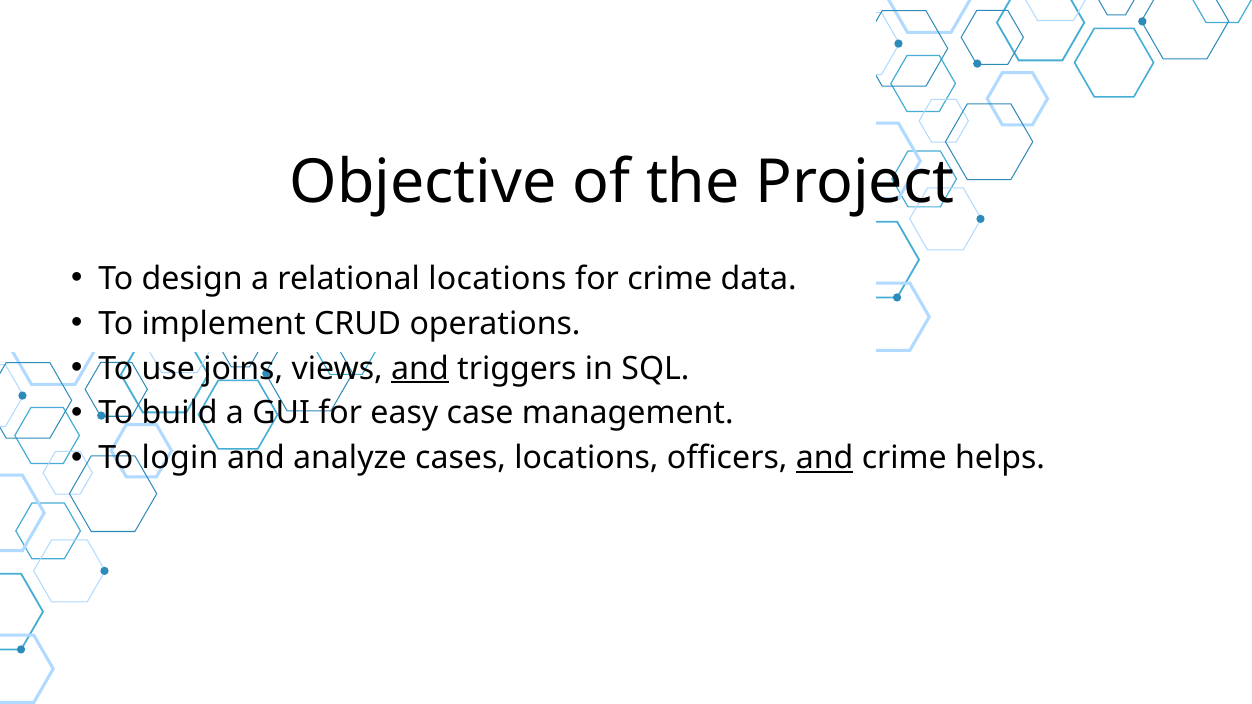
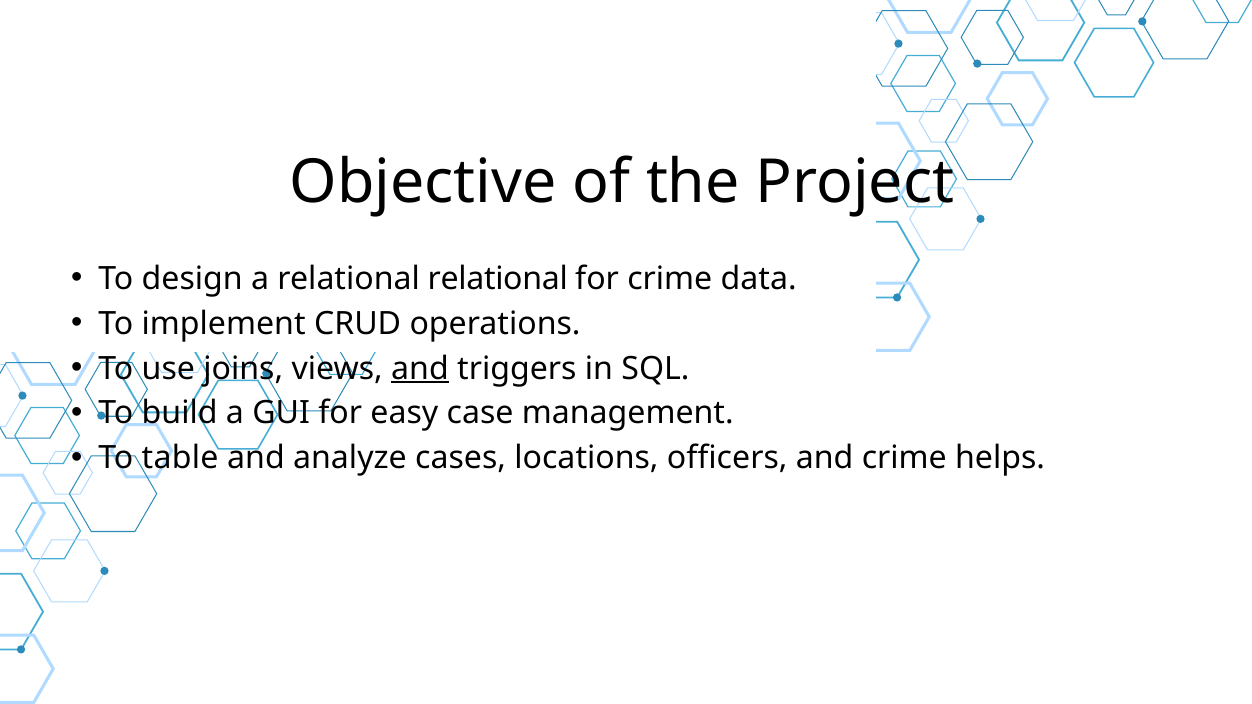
relational locations: locations -> relational (498, 279)
login: login -> table (180, 458)
and underline: present -> none (825, 458)
